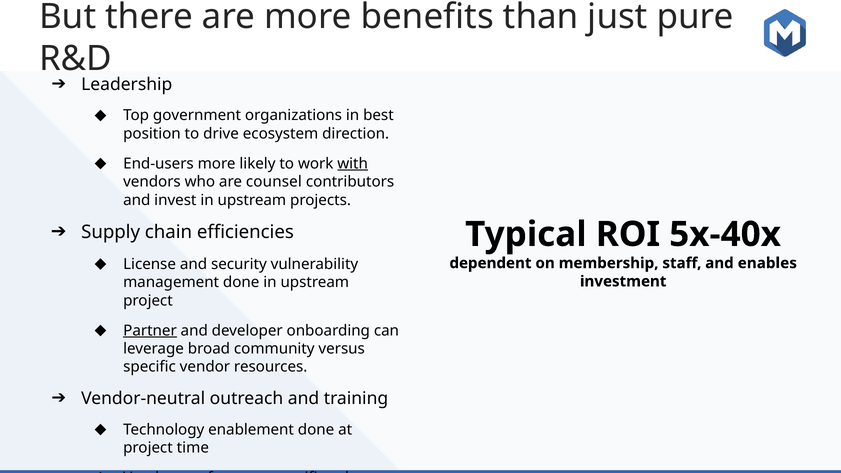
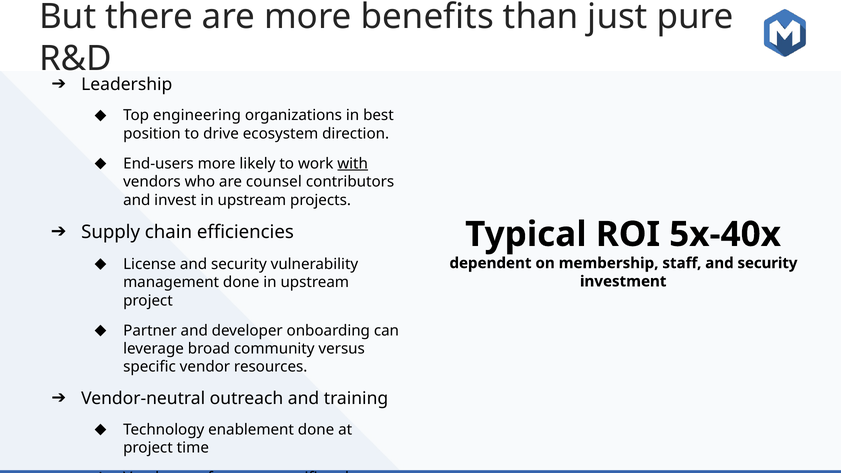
government: government -> engineering (197, 115)
staff and enables: enables -> security (767, 263)
Partner underline: present -> none (150, 331)
